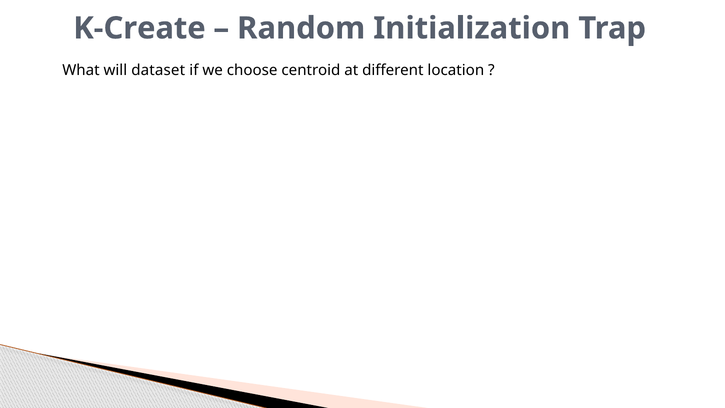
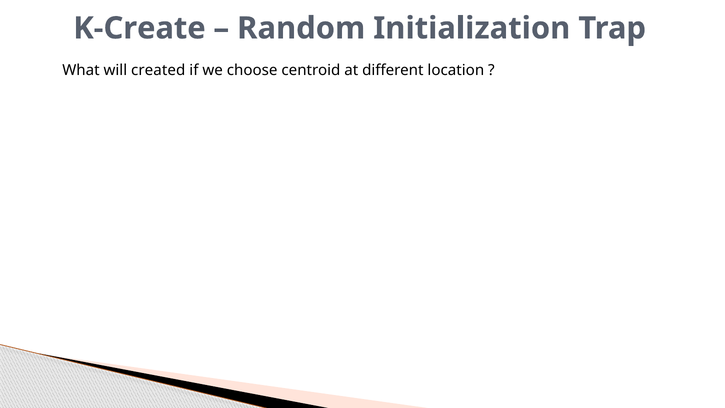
dataset: dataset -> created (158, 70)
